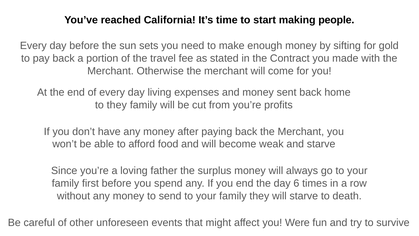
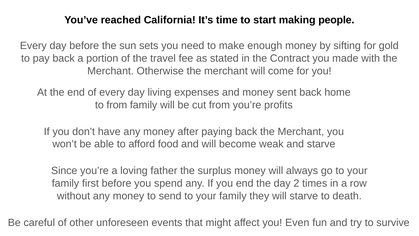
to they: they -> from (117, 105)
6: 6 -> 2 (296, 183)
Were: Were -> Even (297, 222)
